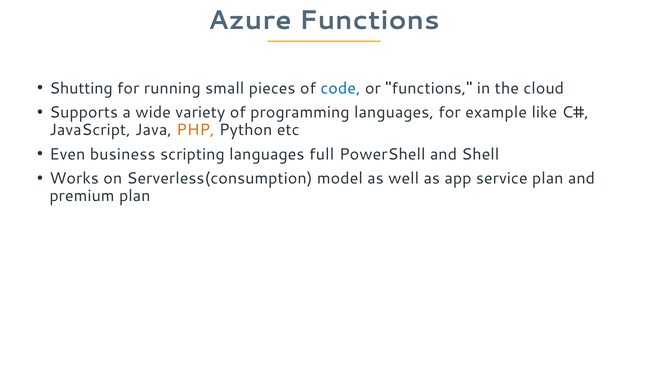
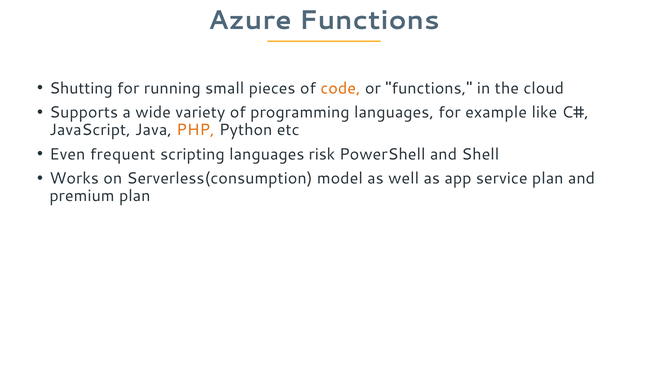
code colour: blue -> orange (340, 88)
business: business -> frequent (123, 154)
full: full -> risk (322, 154)
